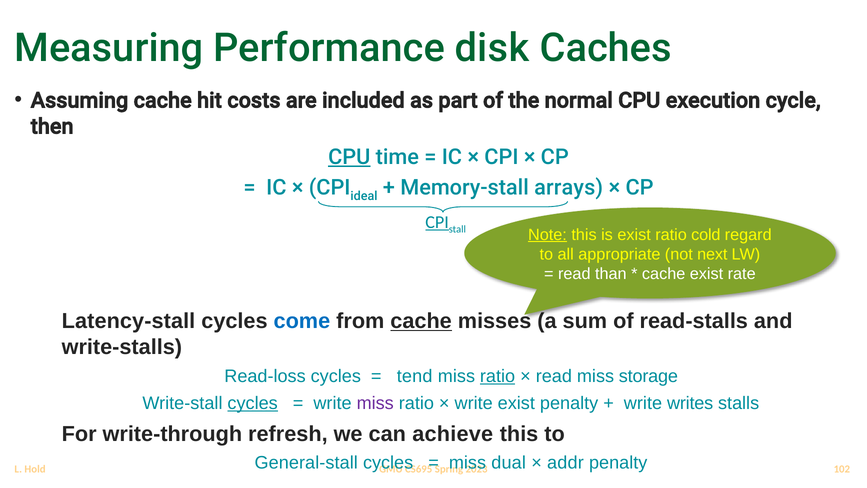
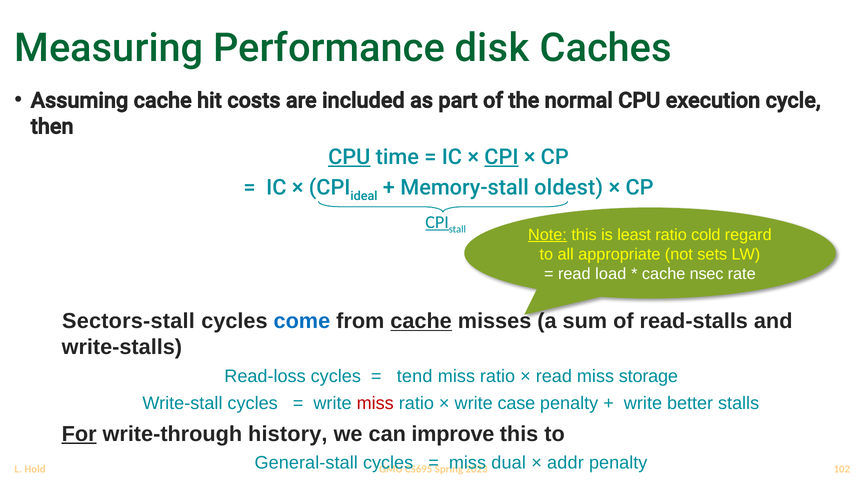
CPI underline: none -> present (501, 157)
arrays: arrays -> oldest (569, 187)
is exist: exist -> least (634, 234)
next: next -> sets (712, 254)
than: than -> load (611, 273)
cache exist: exist -> nsec (707, 273)
Latency-stall: Latency-stall -> Sectors-stall (128, 321)
ratio underline: present -> none (498, 376)
cycles underline: present -> none (253, 403)
miss colour: purple -> red (375, 403)
write exist: exist -> case (516, 403)
writes: writes -> better (690, 403)
For underline: none -> present (79, 434)
refresh: refresh -> history (288, 434)
achieve: achieve -> improve (453, 434)
